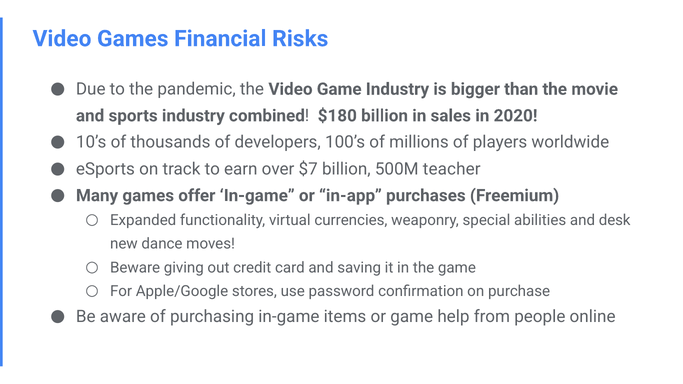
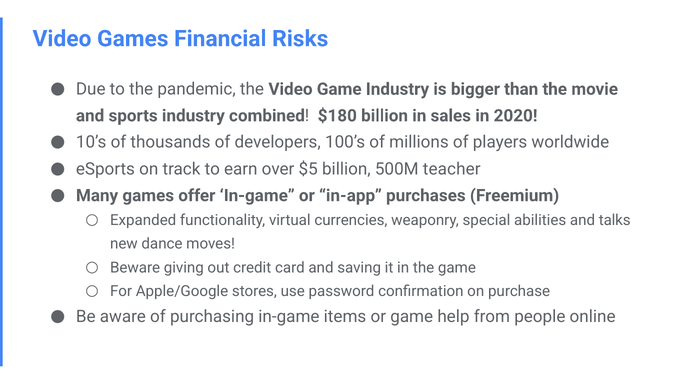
$7: $7 -> $5 (308, 169)
desk: desk -> talks (615, 220)
